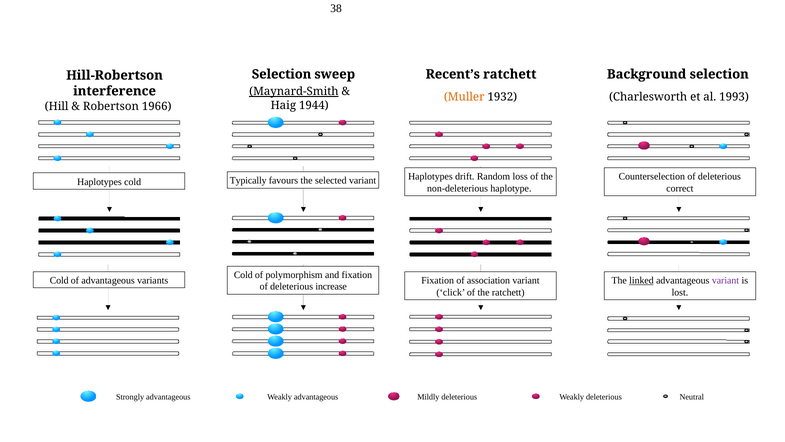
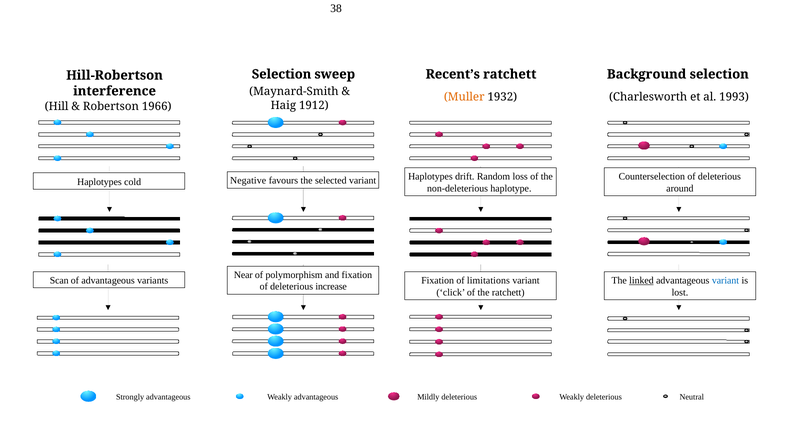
Maynard-Smith underline: present -> none (294, 91)
1944: 1944 -> 1912 (314, 105)
Typically: Typically -> Negative (248, 180)
correct: correct -> around (680, 188)
Cold: Cold -> Near (243, 275)
Cold: Cold -> Scan (59, 280)
association: association -> limitations (488, 280)
variant colour: purple -> blue (725, 280)
